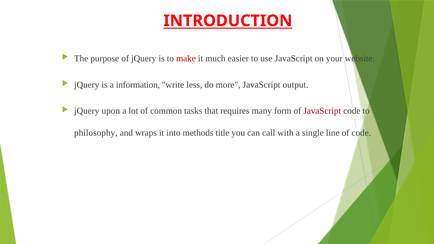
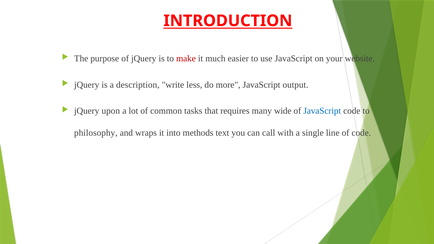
information: information -> description (138, 85)
form: form -> wide (283, 111)
JavaScript colour: red -> blue (322, 111)
title: title -> text (222, 133)
